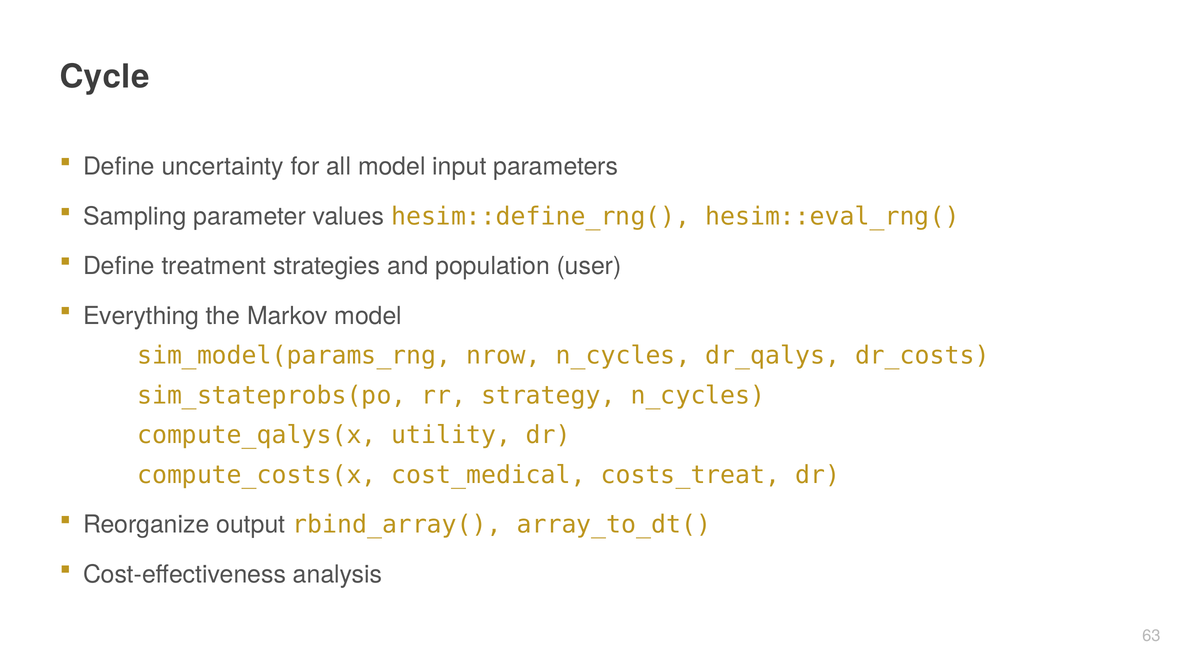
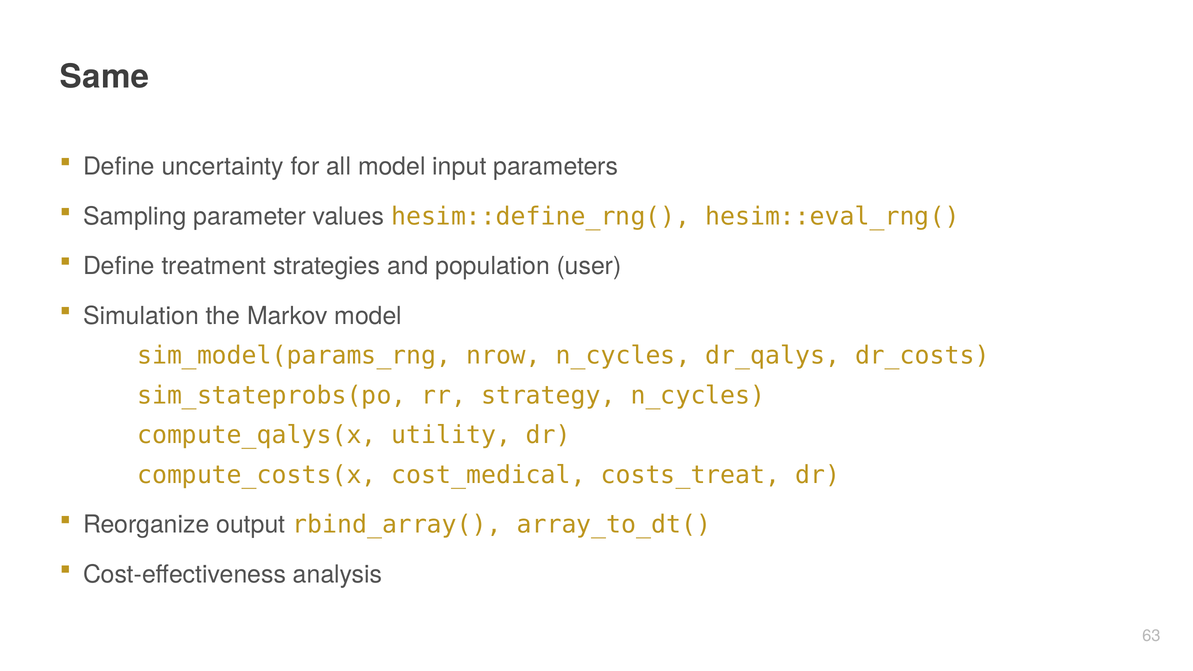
Cycle: Cycle -> Same (105, 77)
Everything: Everything -> Simulation (141, 316)
